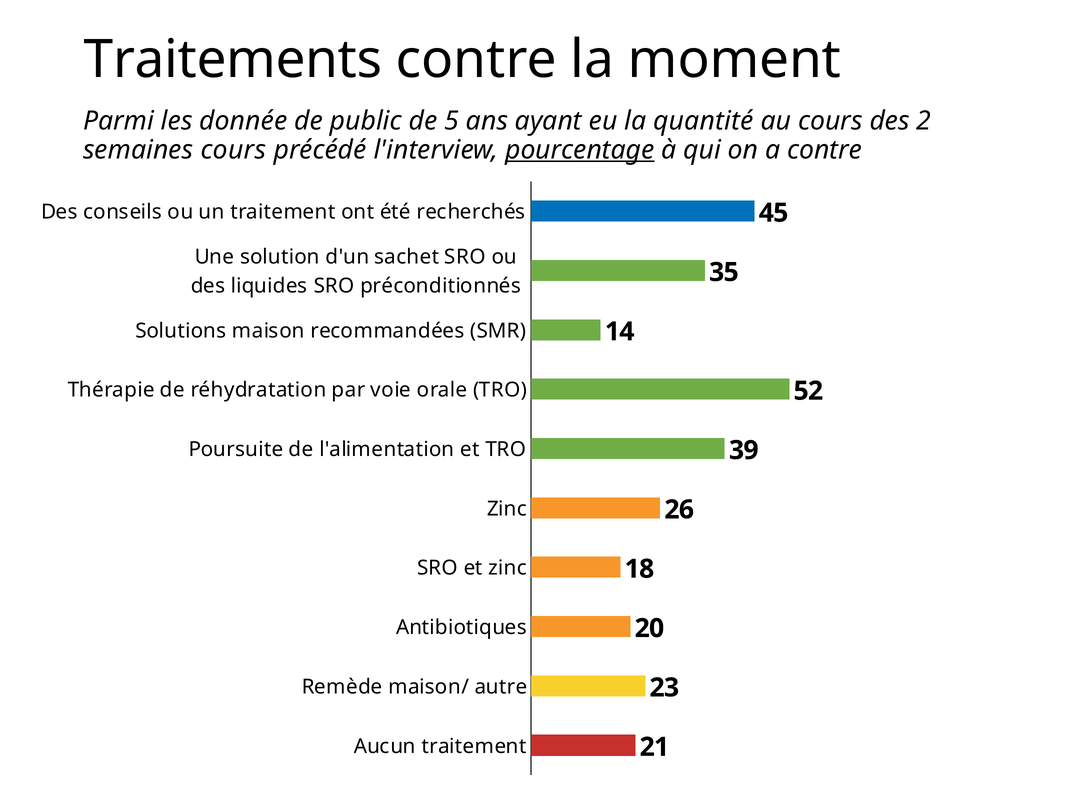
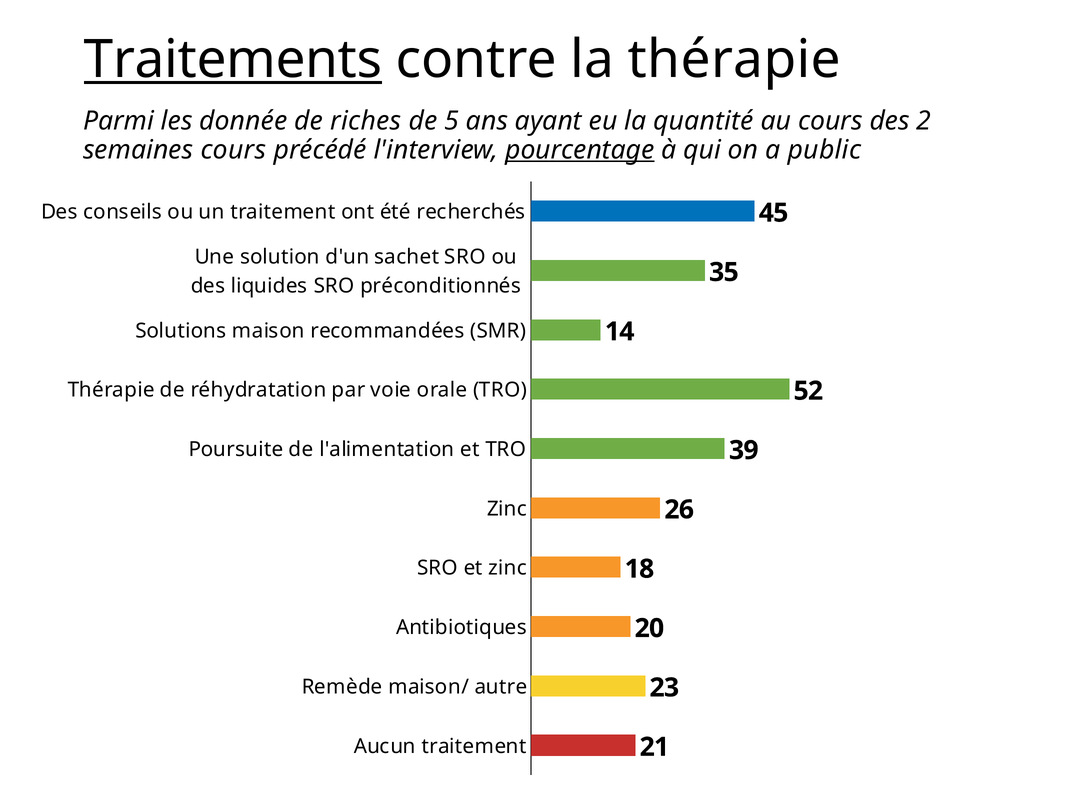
Traitements underline: none -> present (233, 60)
la moment: moment -> thérapie (734, 60)
public: public -> riches (366, 121)
a contre: contre -> public (824, 150)
